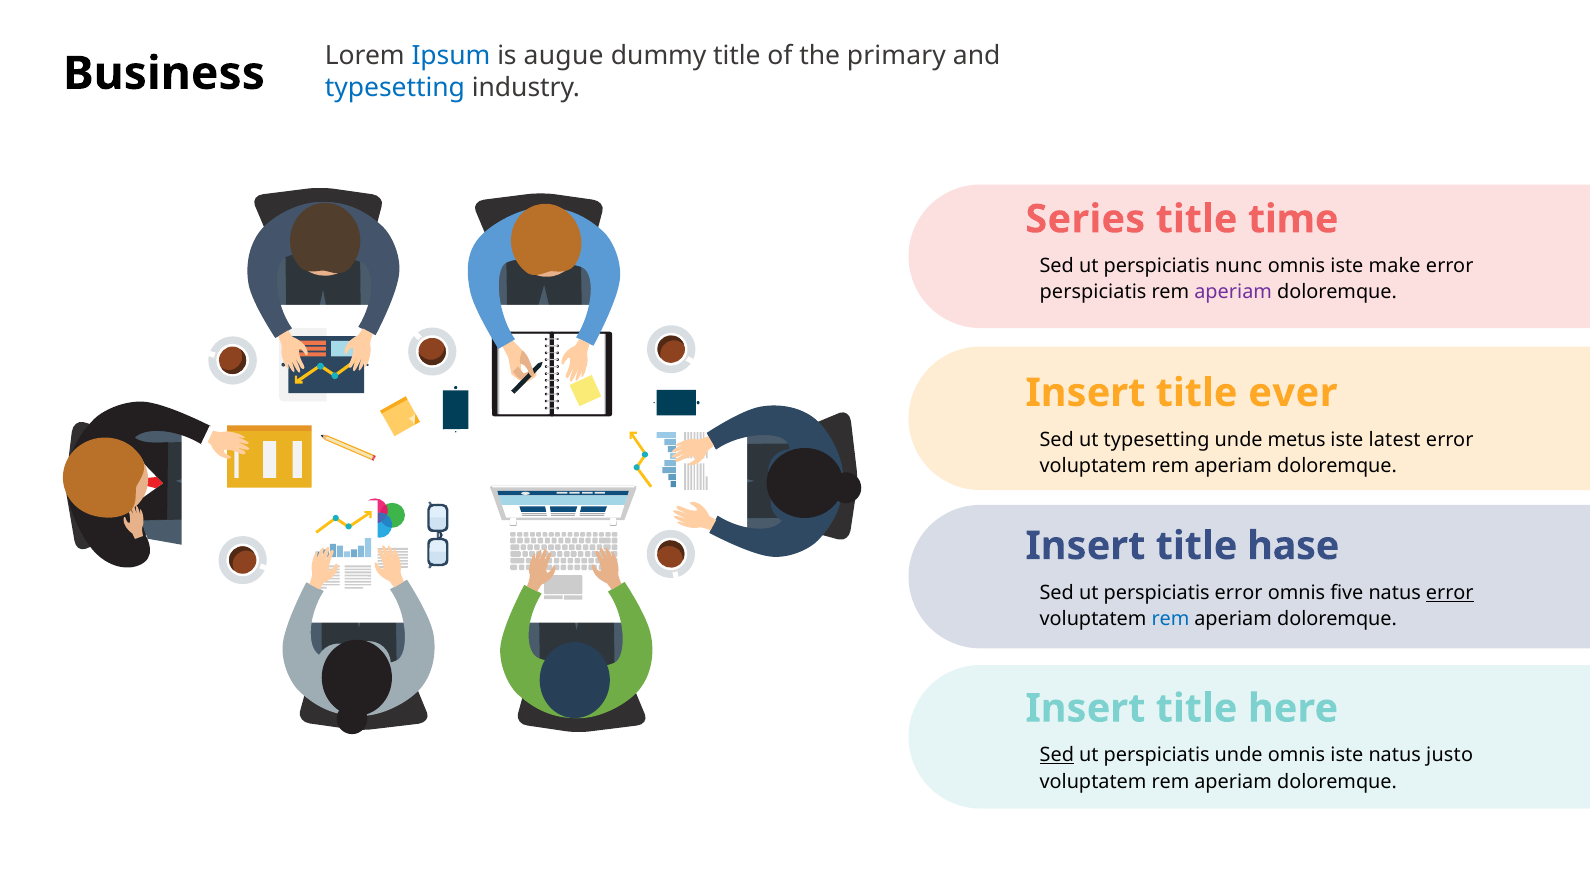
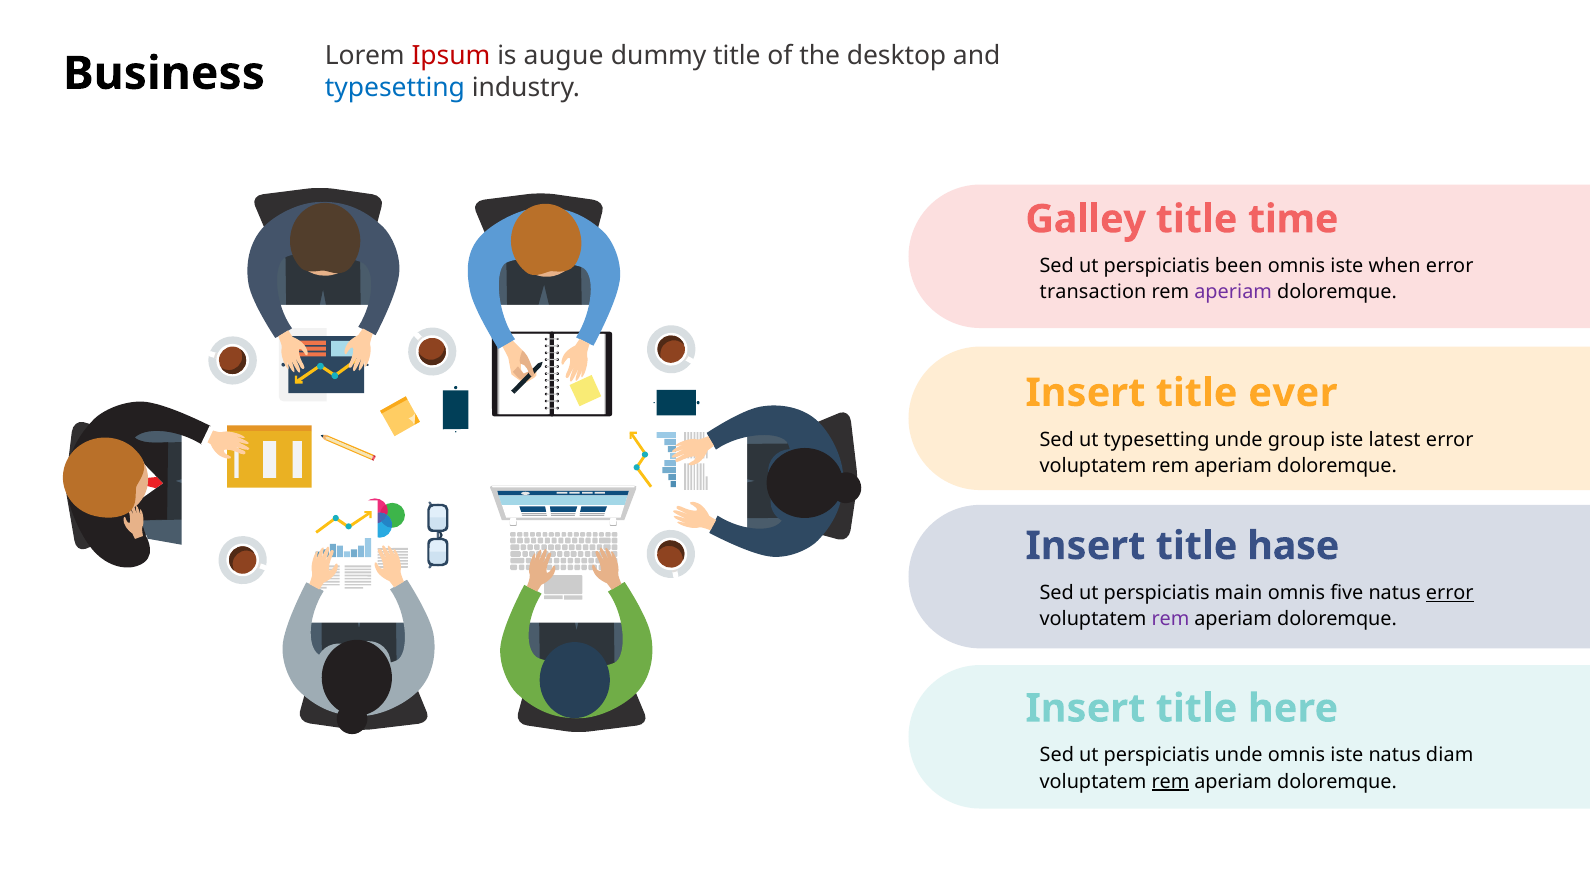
Ipsum colour: blue -> red (451, 56)
primary: primary -> desktop (897, 56)
Series: Series -> Galley (1086, 219)
nunc: nunc -> been (1239, 266)
make: make -> when (1395, 266)
perspiciatis: perspiciatis -> transaction (1093, 292)
metus: metus -> group (1296, 440)
perspiciatis error: error -> main (1239, 593)
rem colour: blue -> purple (1171, 619)
Sed underline: present -> none (1057, 756)
justo: justo -> diam (1450, 756)
rem underline: none -> present (1171, 782)
